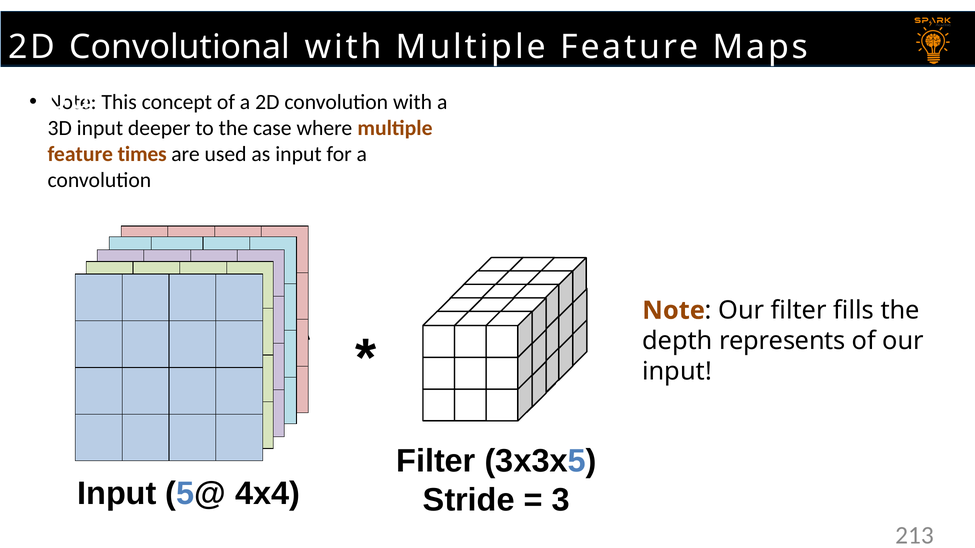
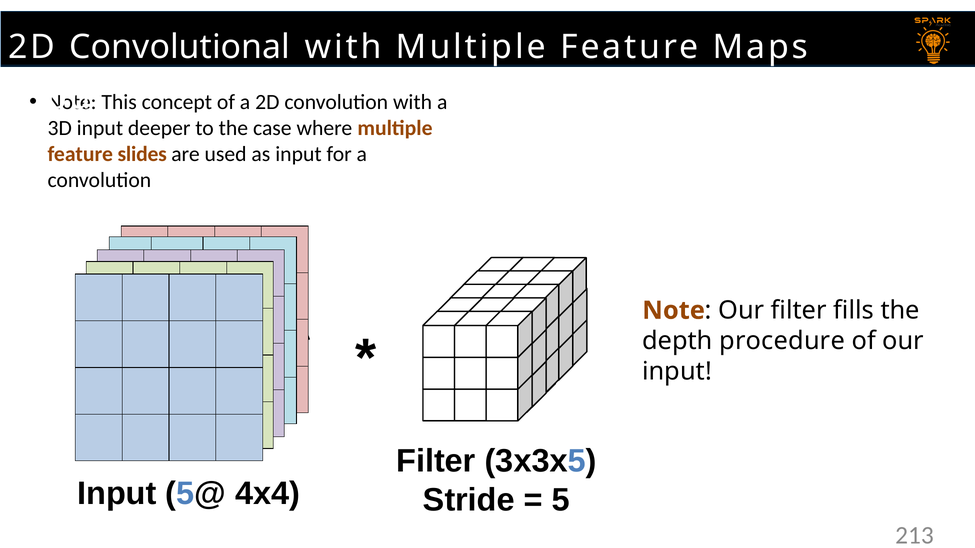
times: times -> slides (142, 154)
represents: represents -> procedure (782, 341)
3: 3 -> 5 (561, 500)
